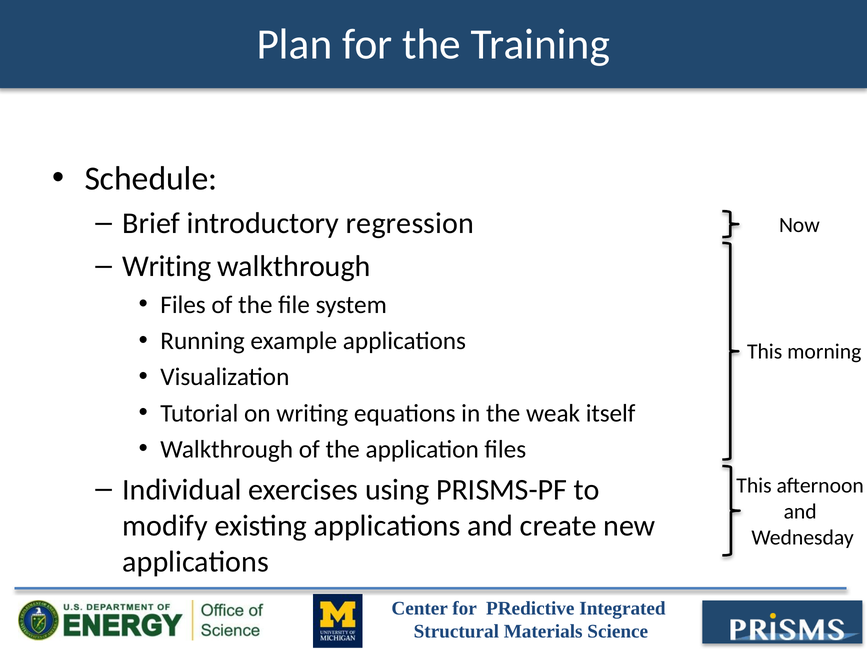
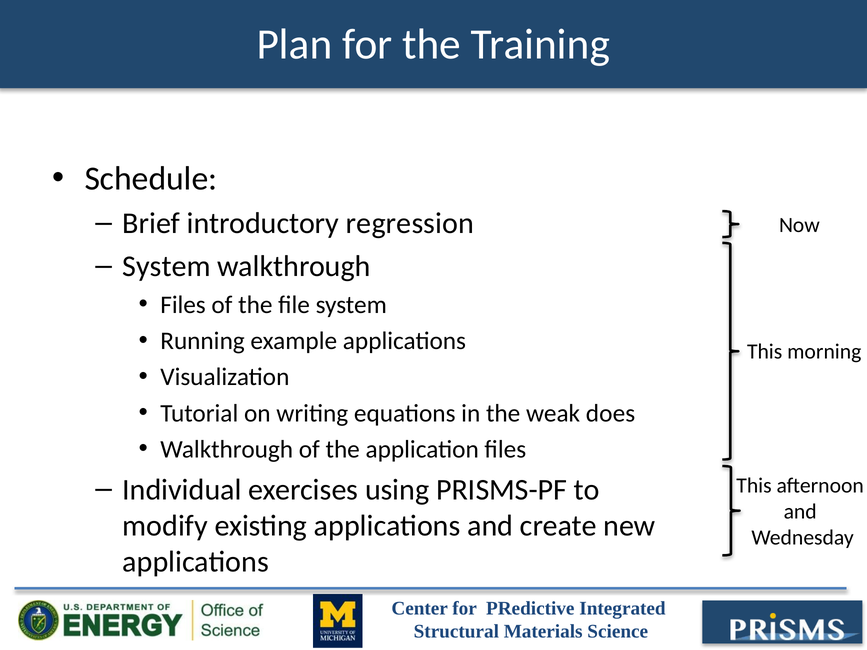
Writing: Writing -> System (167, 266)
itself: itself -> does (611, 413)
